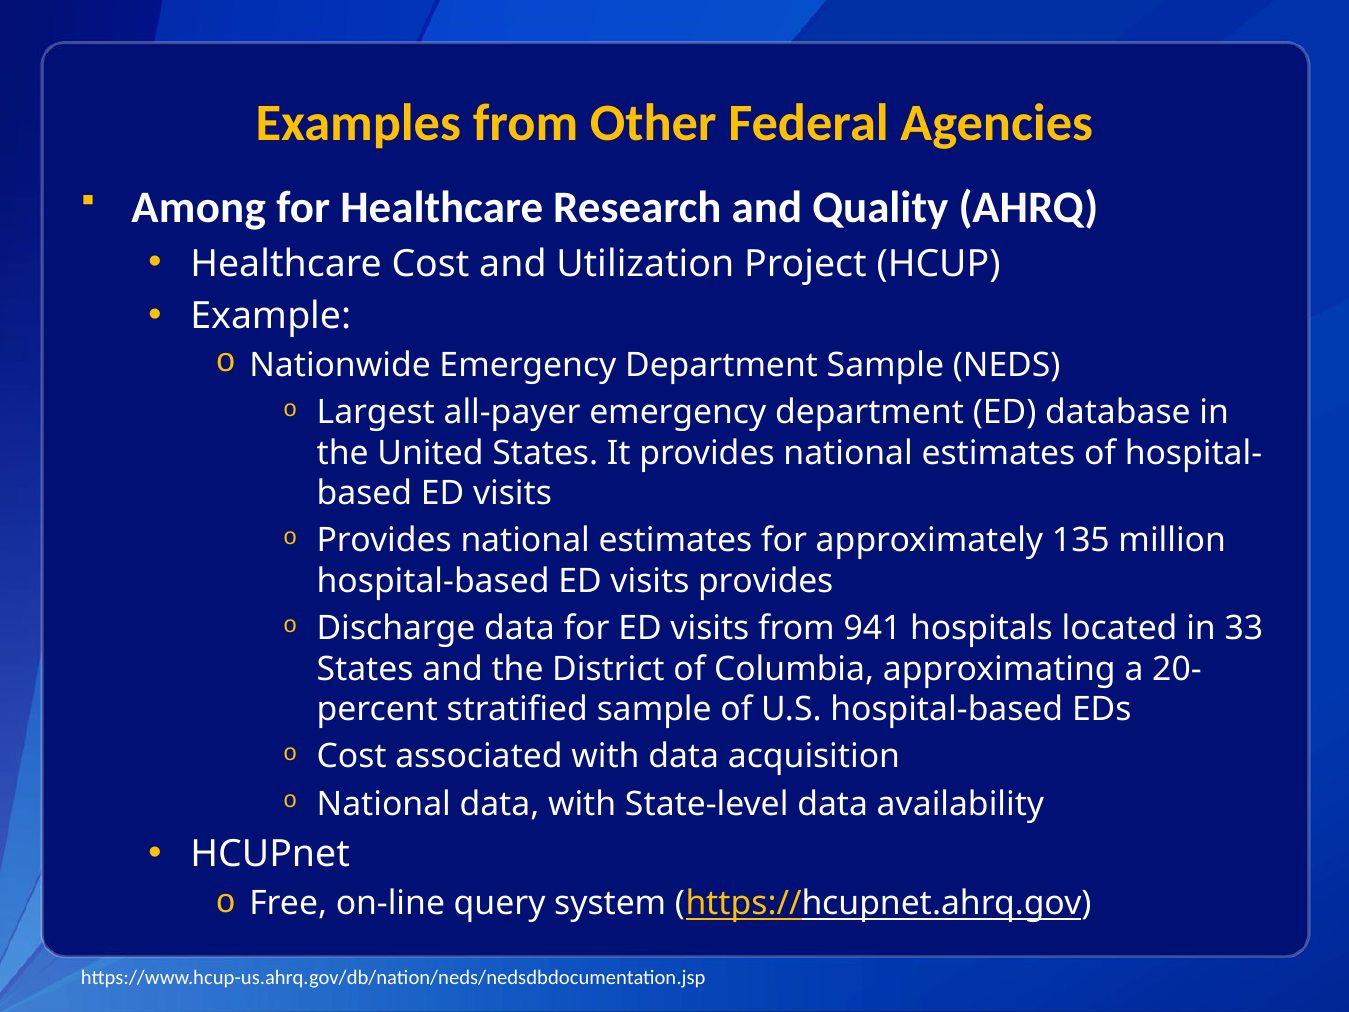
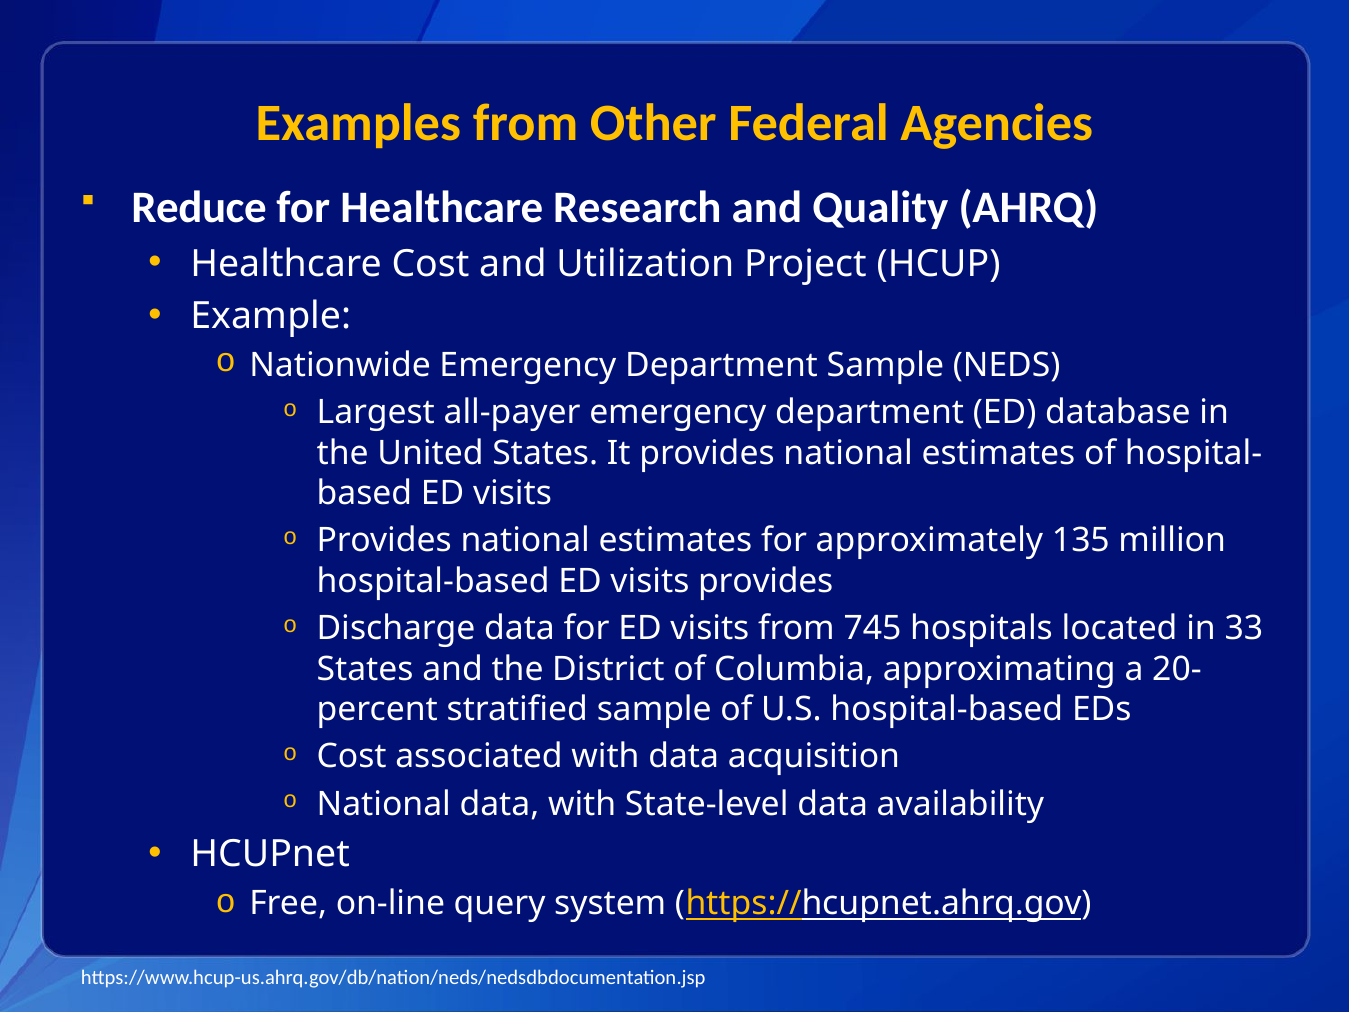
Among: Among -> Reduce (199, 207)
941: 941 -> 745 (873, 628)
